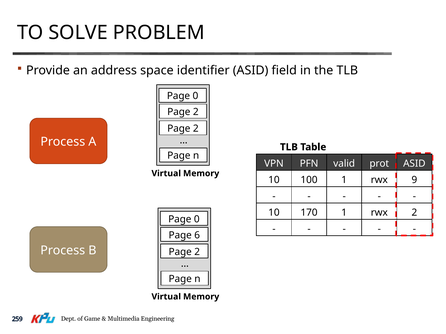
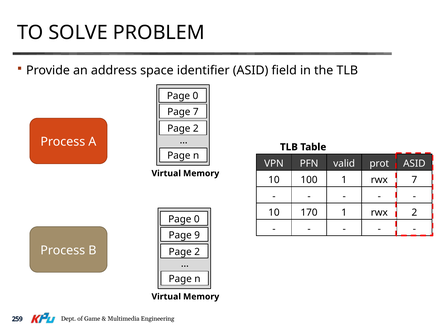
2: 2 -> 7 (196, 112)
rwx 9: 9 -> 7 (414, 180)
6: 6 -> 9 (197, 235)
